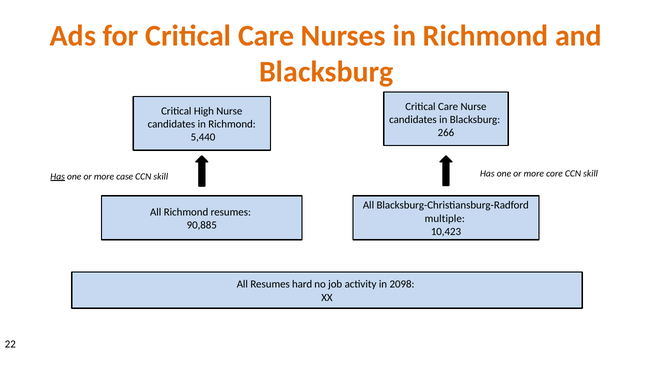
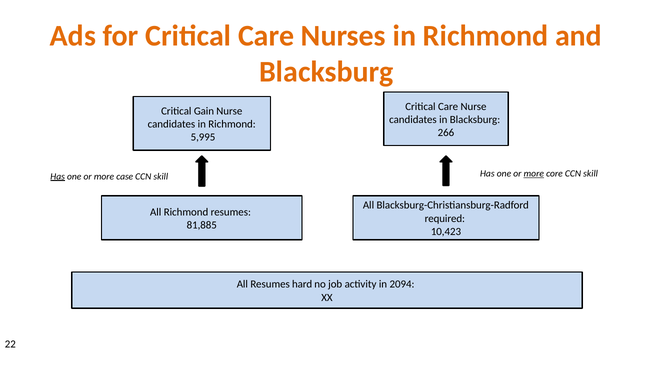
High: High -> Gain (204, 111)
5,440: 5,440 -> 5,995 (203, 137)
more underline: none -> present (534, 174)
multiple: multiple -> required (445, 218)
90,885: 90,885 -> 81,885 (202, 225)
2098: 2098 -> 2094 (402, 284)
